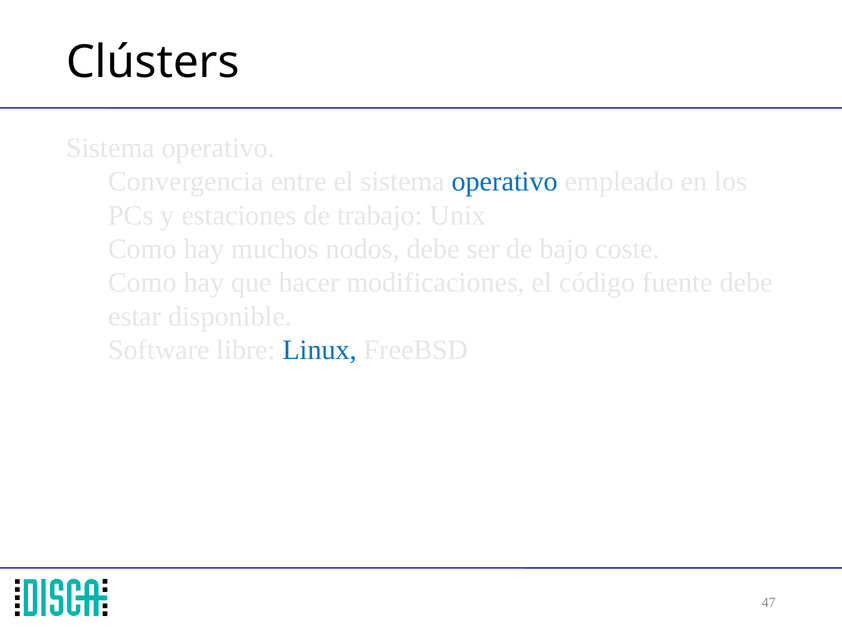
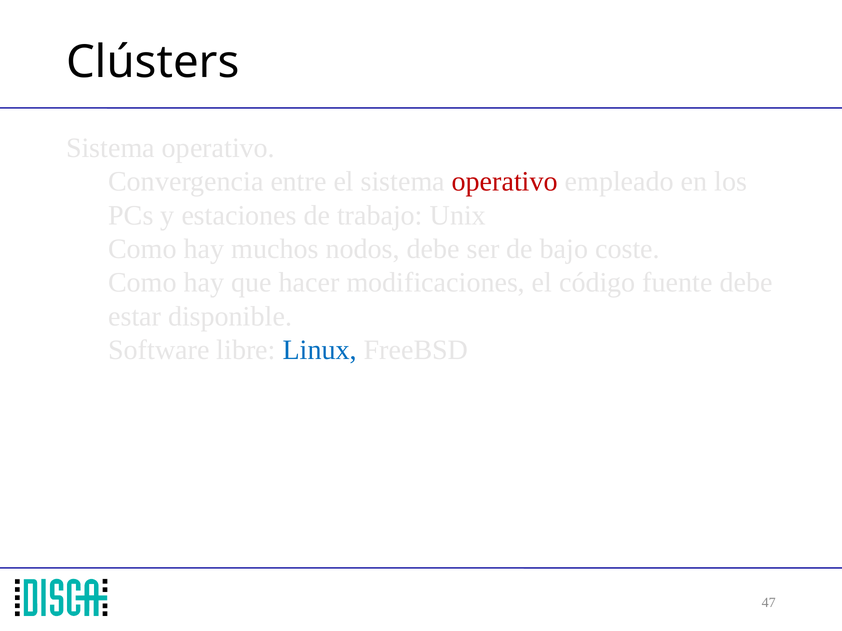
operativo colour: blue -> red (505, 182)
